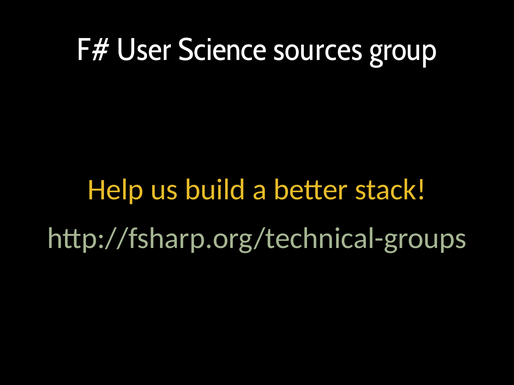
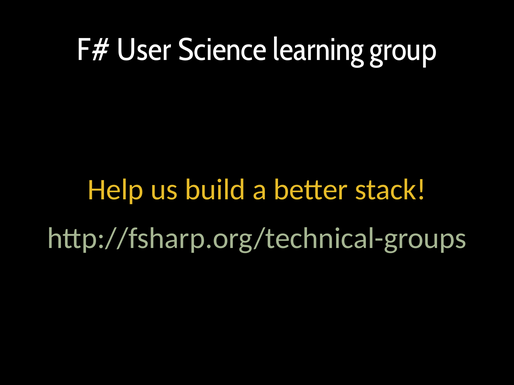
sources: sources -> learning (318, 50)
